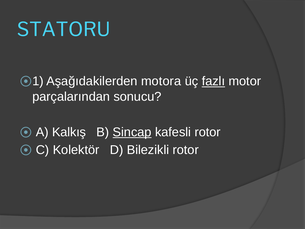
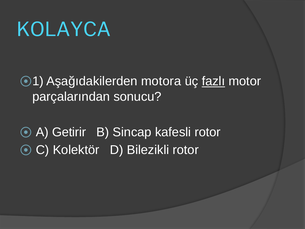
STATORU: STATORU -> KOLAYCA (64, 30)
Kalkış: Kalkış -> Getirir (69, 132)
Sincap underline: present -> none (132, 132)
